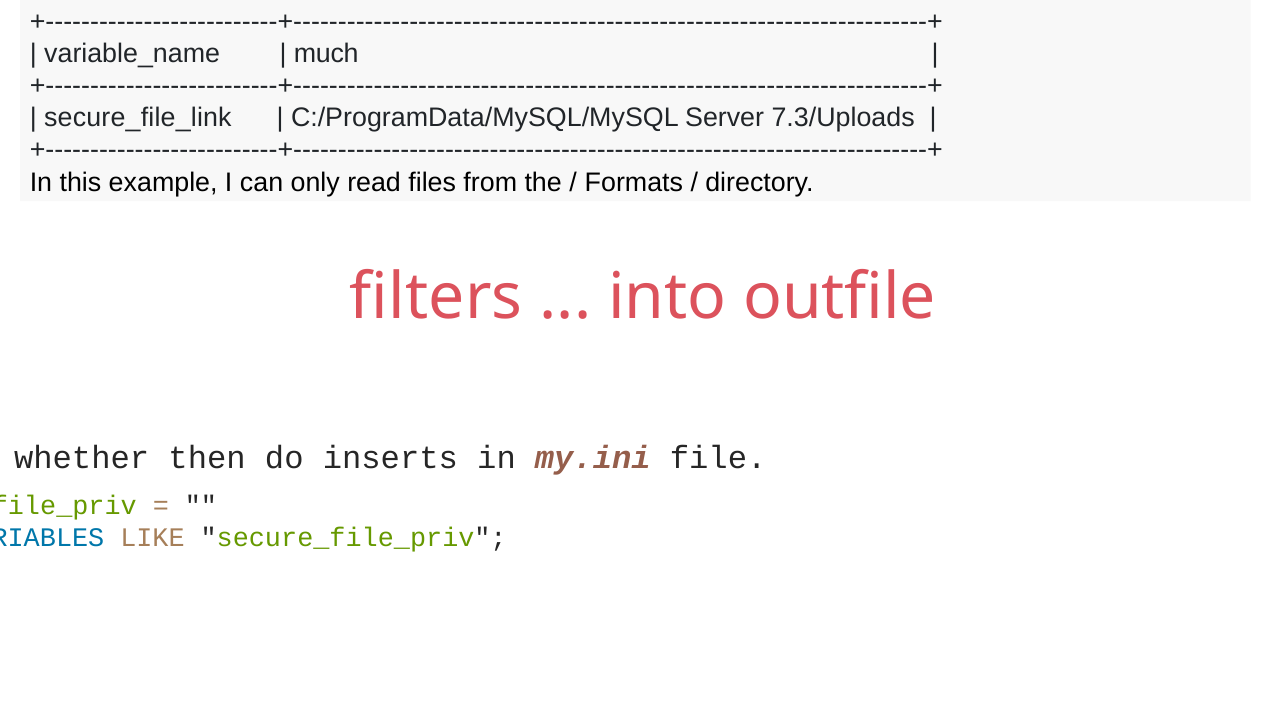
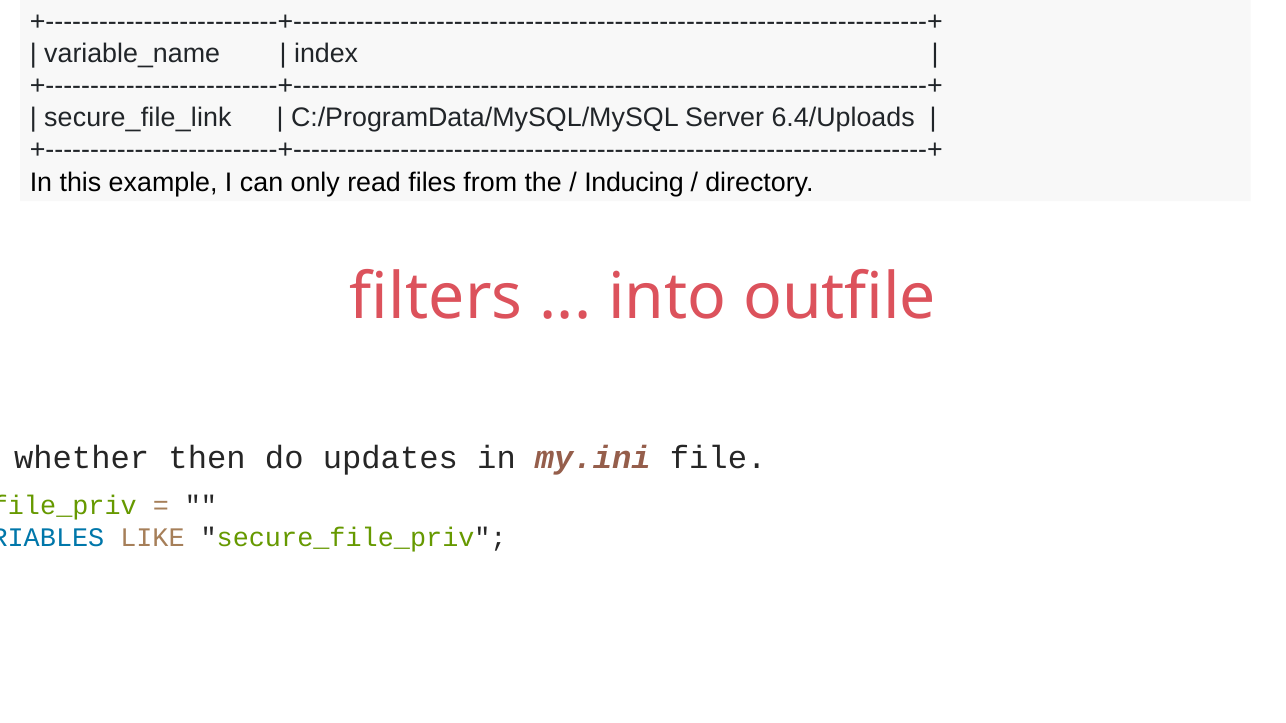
much: much -> index (326, 54)
7.3/Uploads: 7.3/Uploads -> 6.4/Uploads (843, 118)
Formats: Formats -> Inducing (634, 182)
inserts: inserts -> updates (390, 458)
